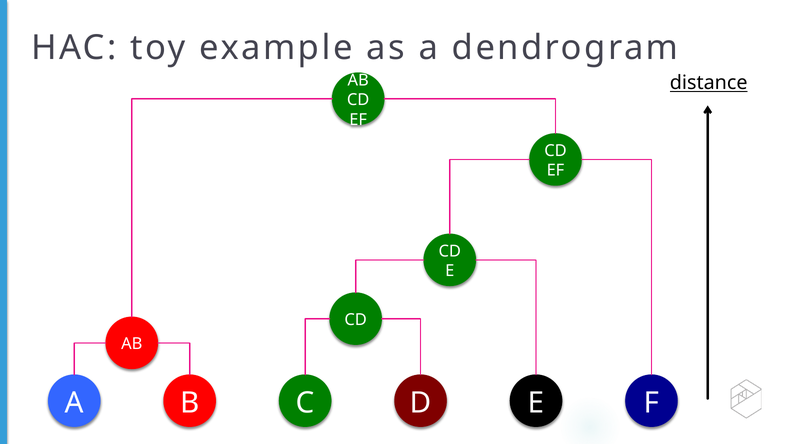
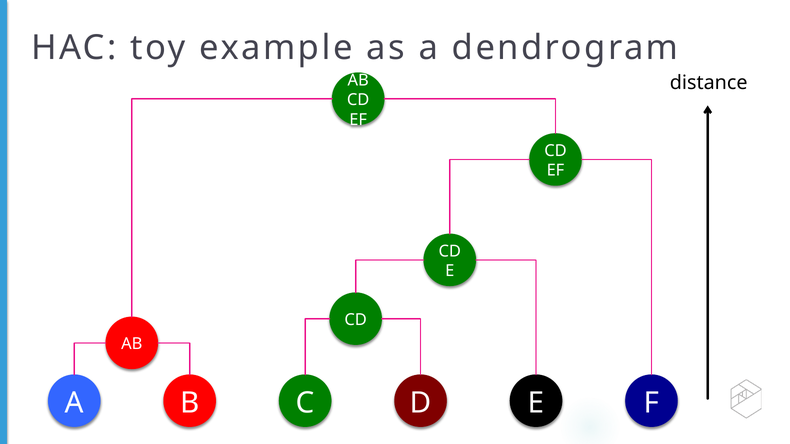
distance underline: present -> none (709, 83)
